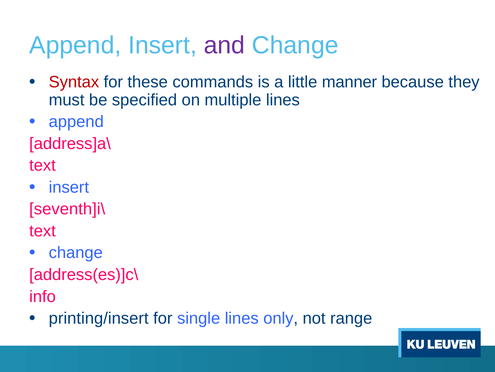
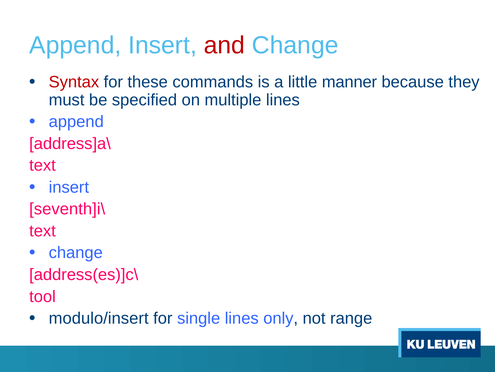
and colour: purple -> red (224, 45)
info: info -> tool (43, 296)
printing/insert: printing/insert -> modulo/insert (99, 318)
